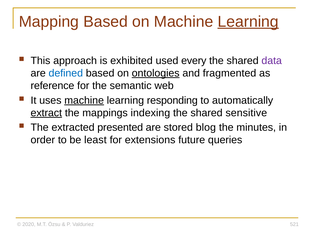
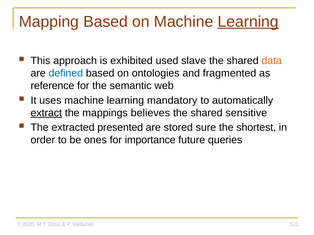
every: every -> slave (194, 61)
data colour: purple -> orange (272, 61)
ontologies underline: present -> none (156, 73)
machine underline: present -> none (84, 101)
responding: responding -> mandatory (172, 101)
indexing: indexing -> believes (150, 113)
blog: blog -> sure (206, 128)
minutes: minutes -> shortest (256, 128)
least: least -> ones (95, 140)
extensions: extensions -> importance (150, 140)
